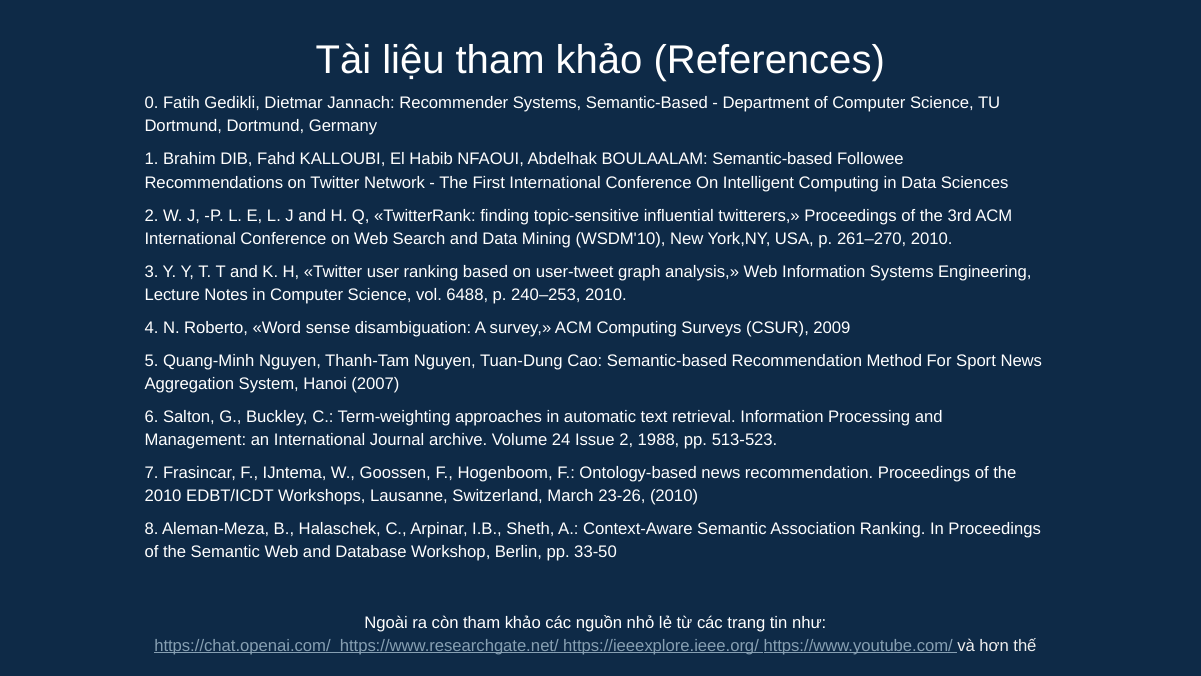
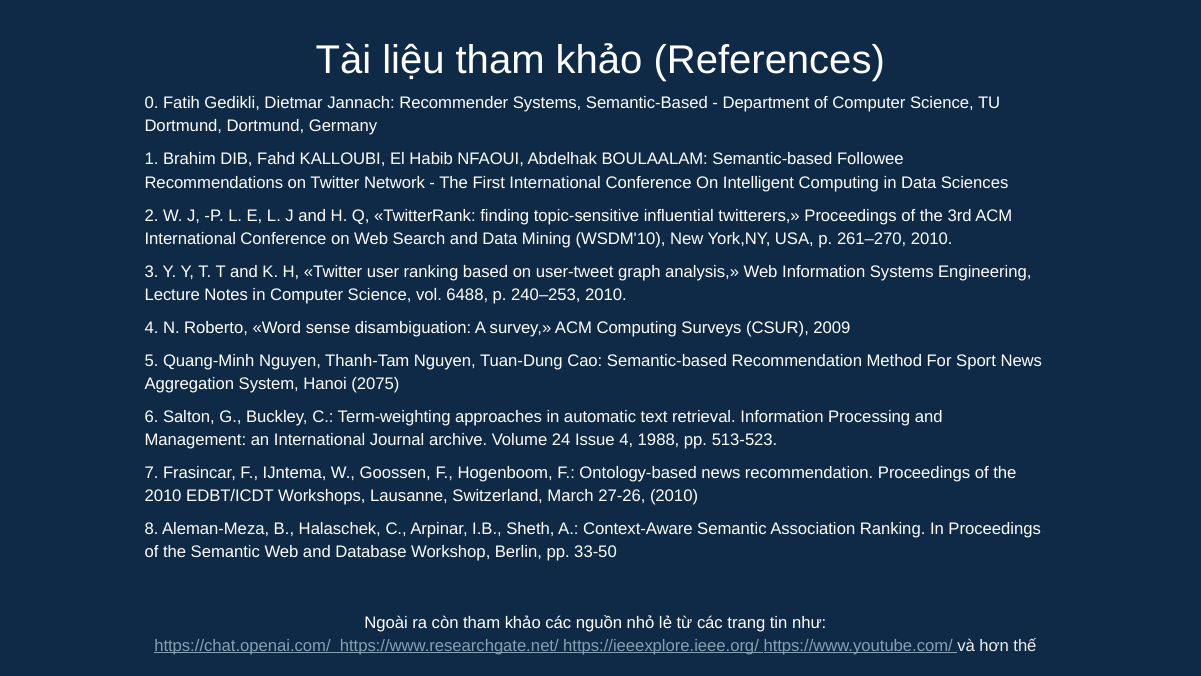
2007: 2007 -> 2075 (375, 384)
Issue 2: 2 -> 4 (626, 440)
23-26: 23-26 -> 27-26 (622, 496)
